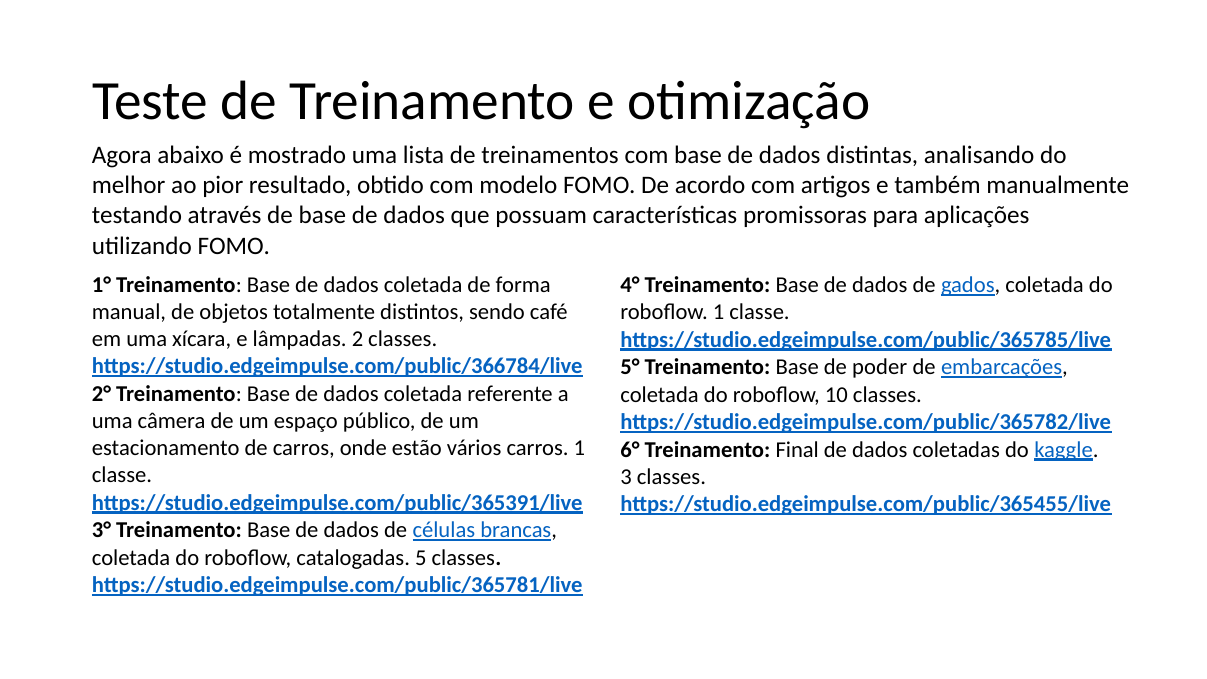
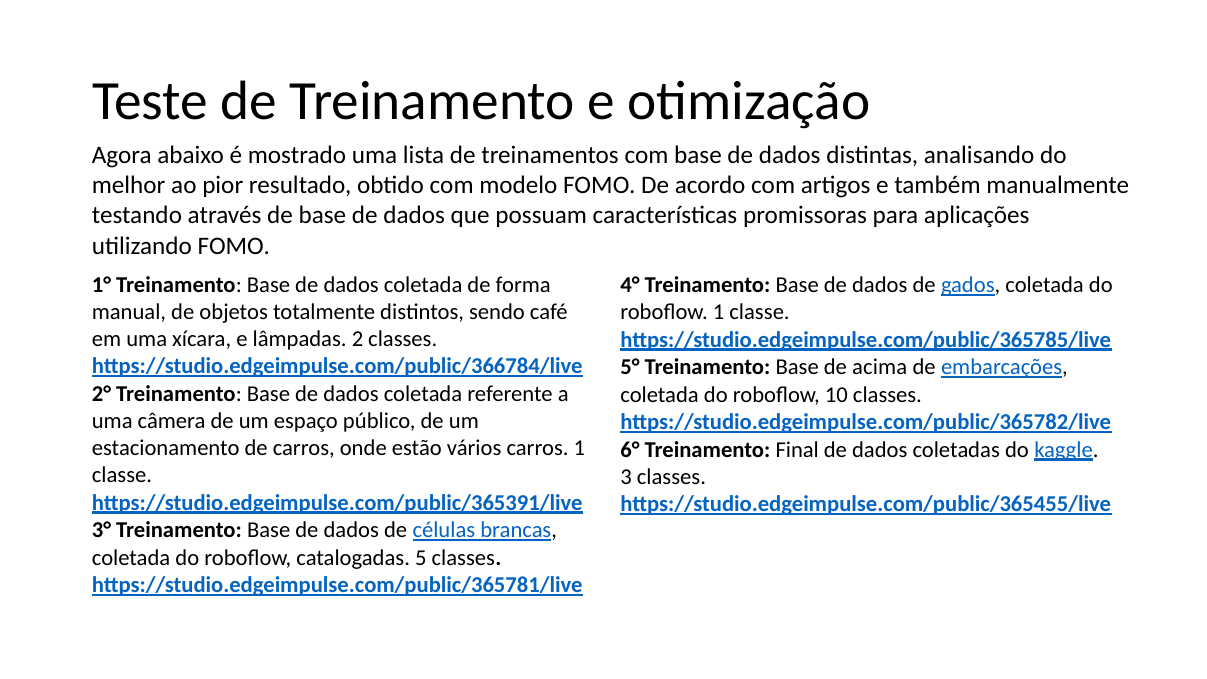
poder: poder -> acima (880, 367)
